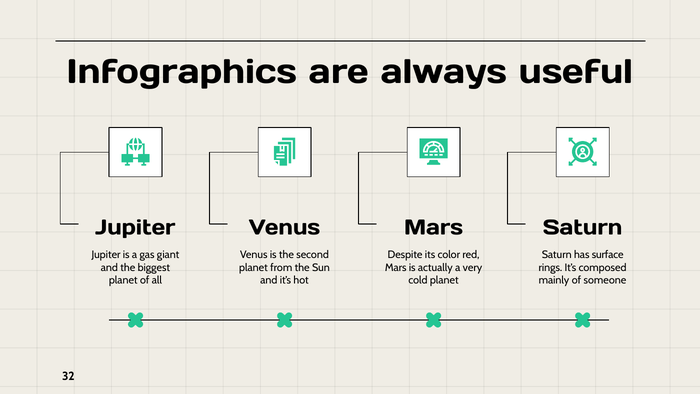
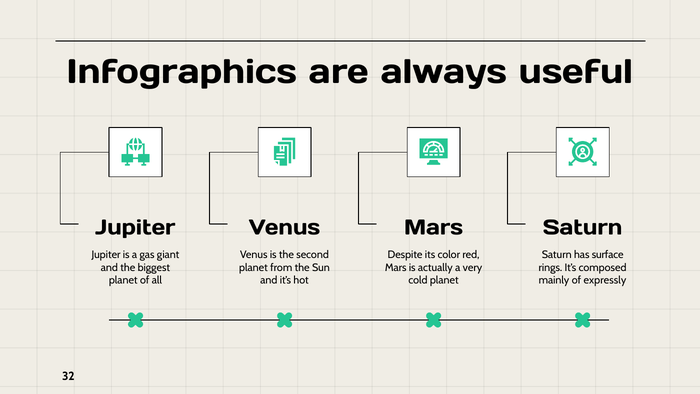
someone: someone -> expressly (605, 280)
